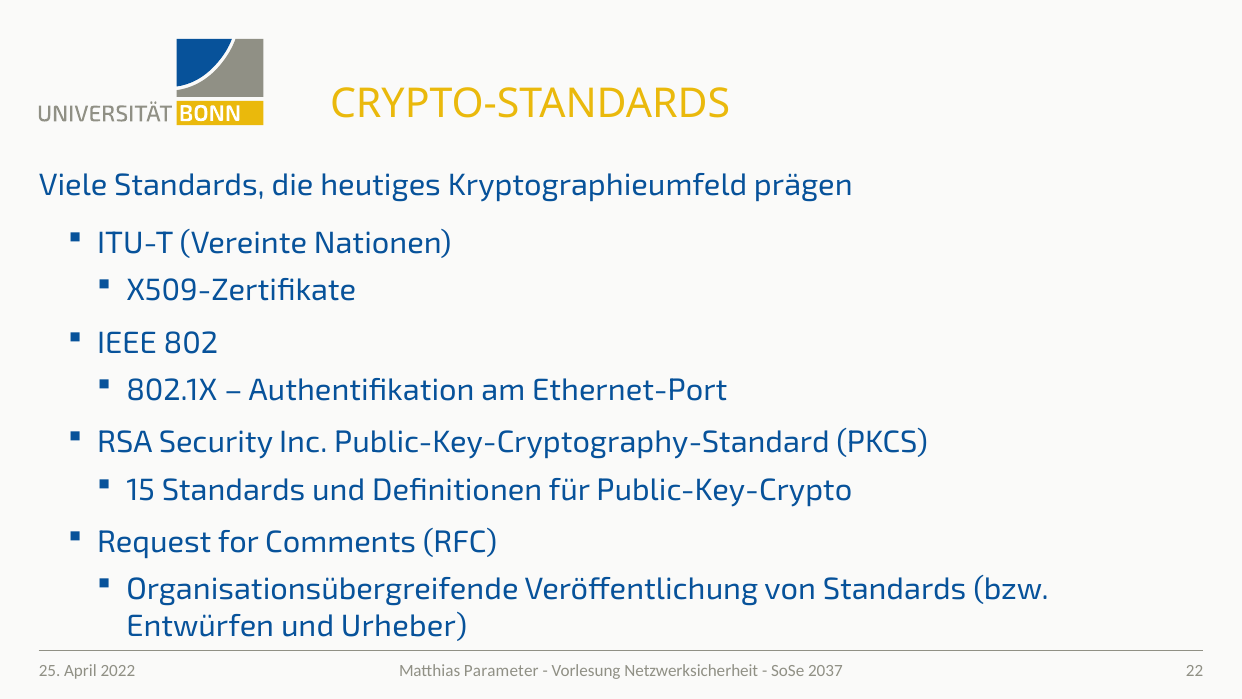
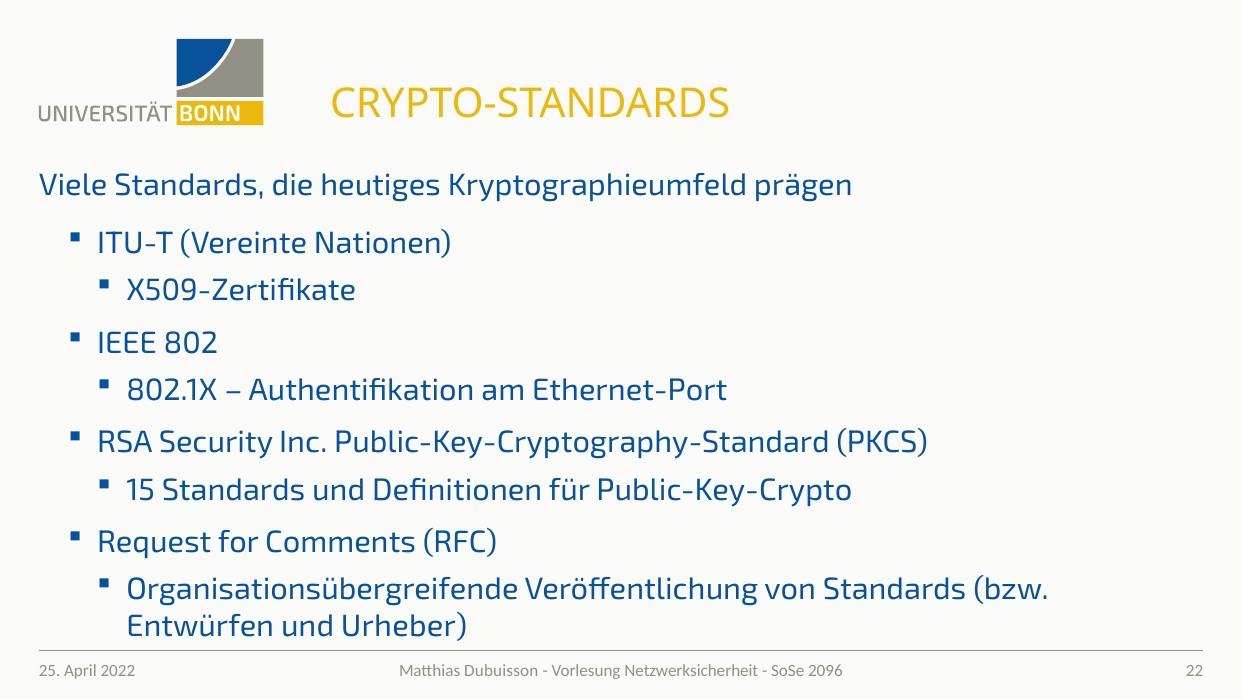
Parameter: Parameter -> Dubuisson (501, 671)
2037: 2037 -> 2096 (825, 671)
